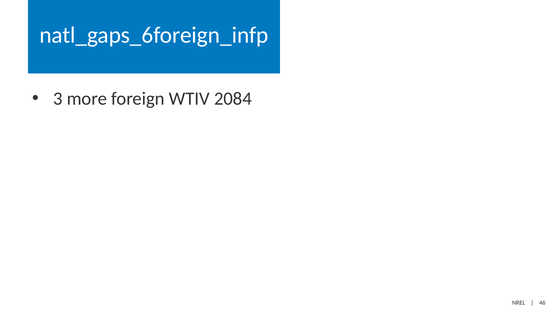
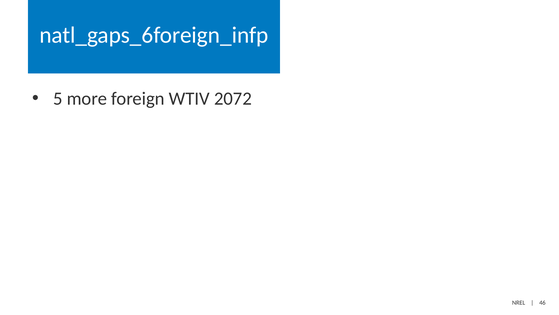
3: 3 -> 5 (58, 98)
2084: 2084 -> 2072 (233, 98)
